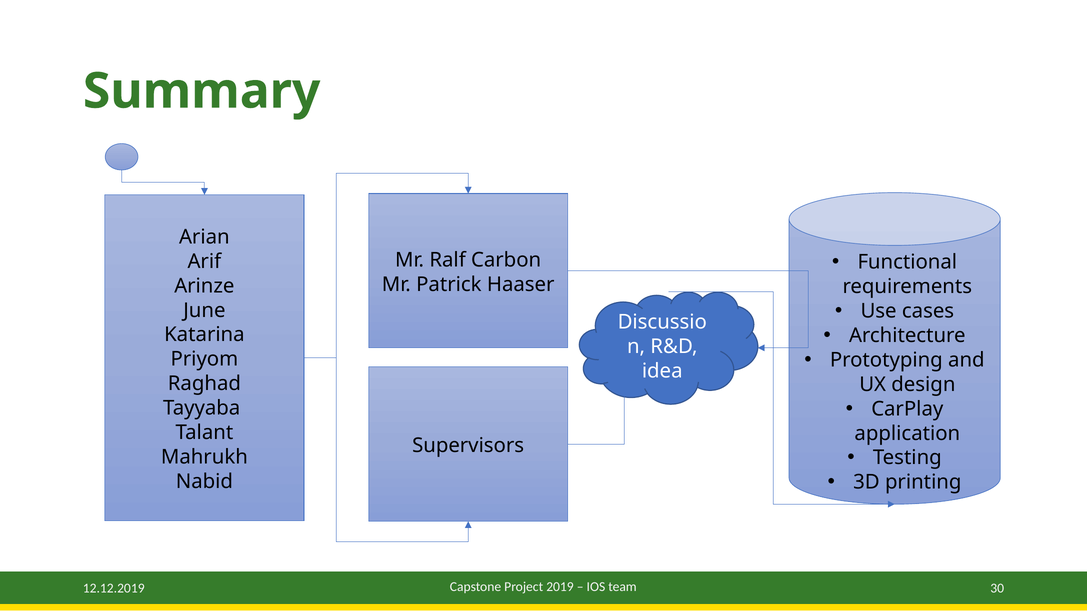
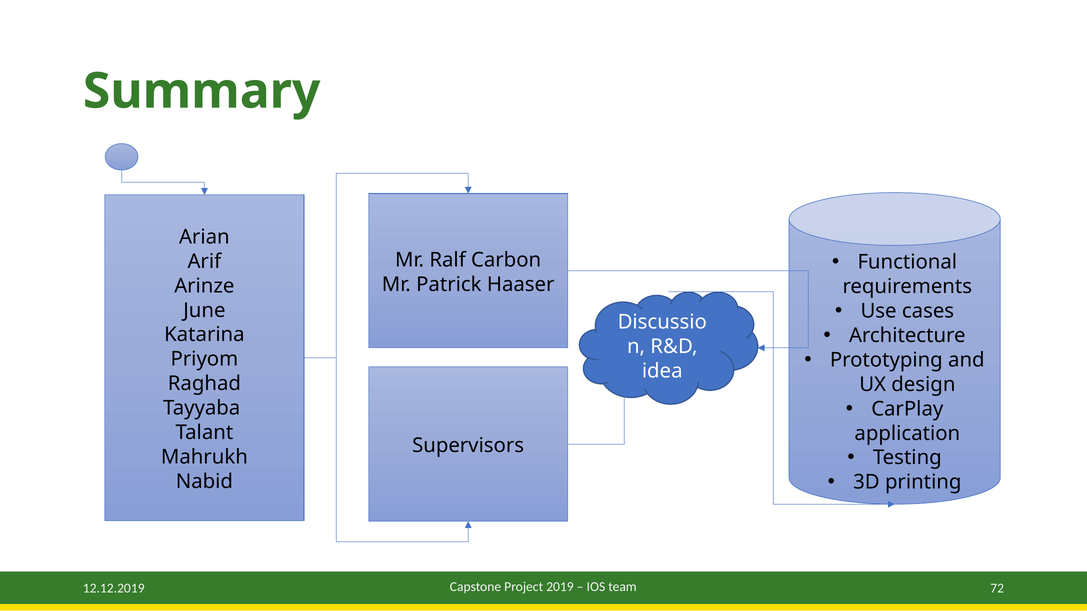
30: 30 -> 72 (997, 589)
